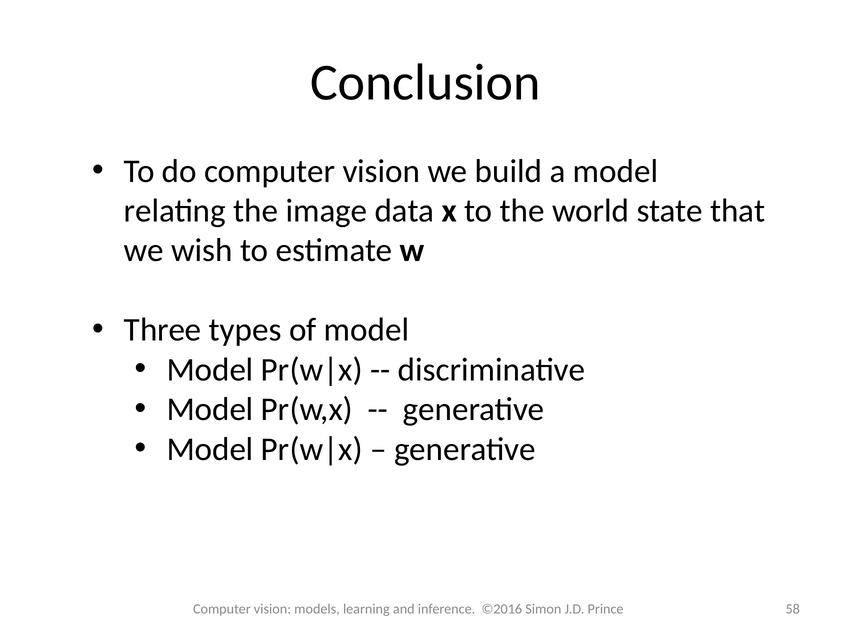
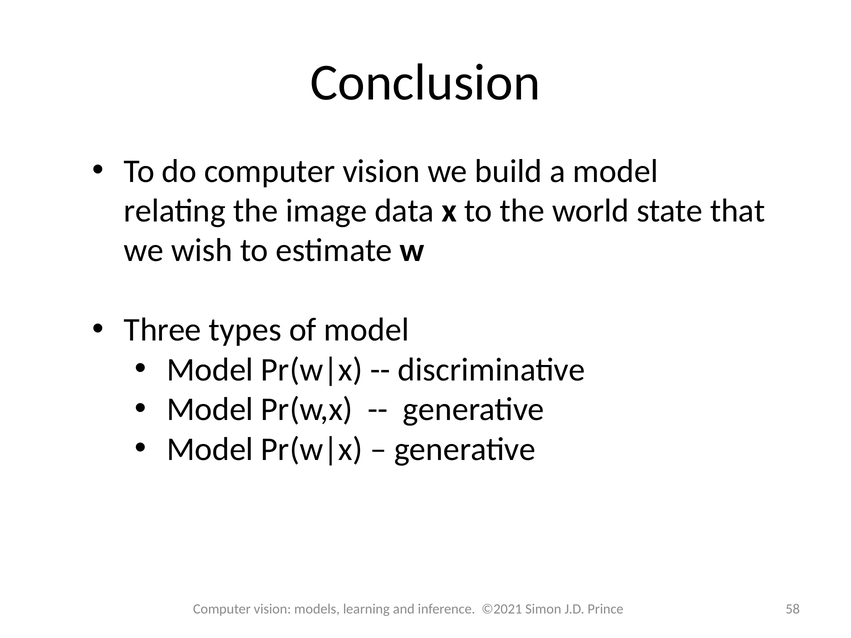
©2016: ©2016 -> ©2021 (502, 610)
